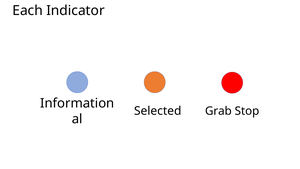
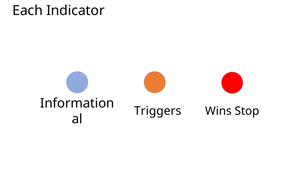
Selected: Selected -> Triggers (158, 111)
Grab: Grab -> Wins (218, 111)
